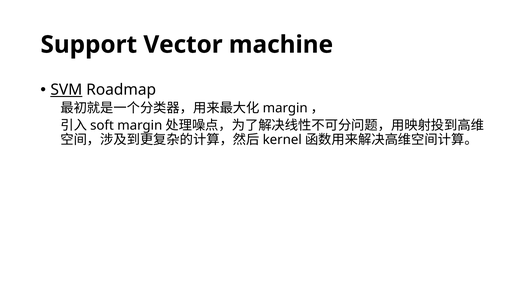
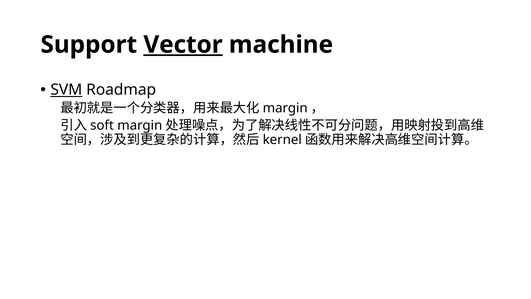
Vector underline: none -> present (183, 45)
